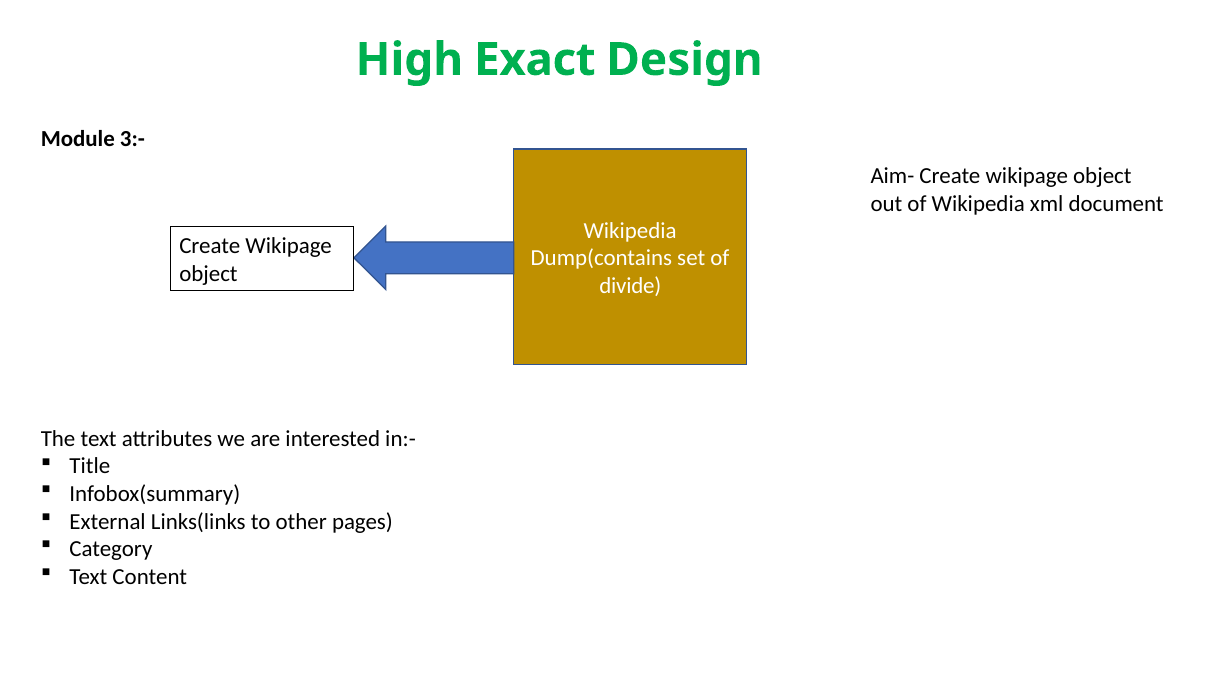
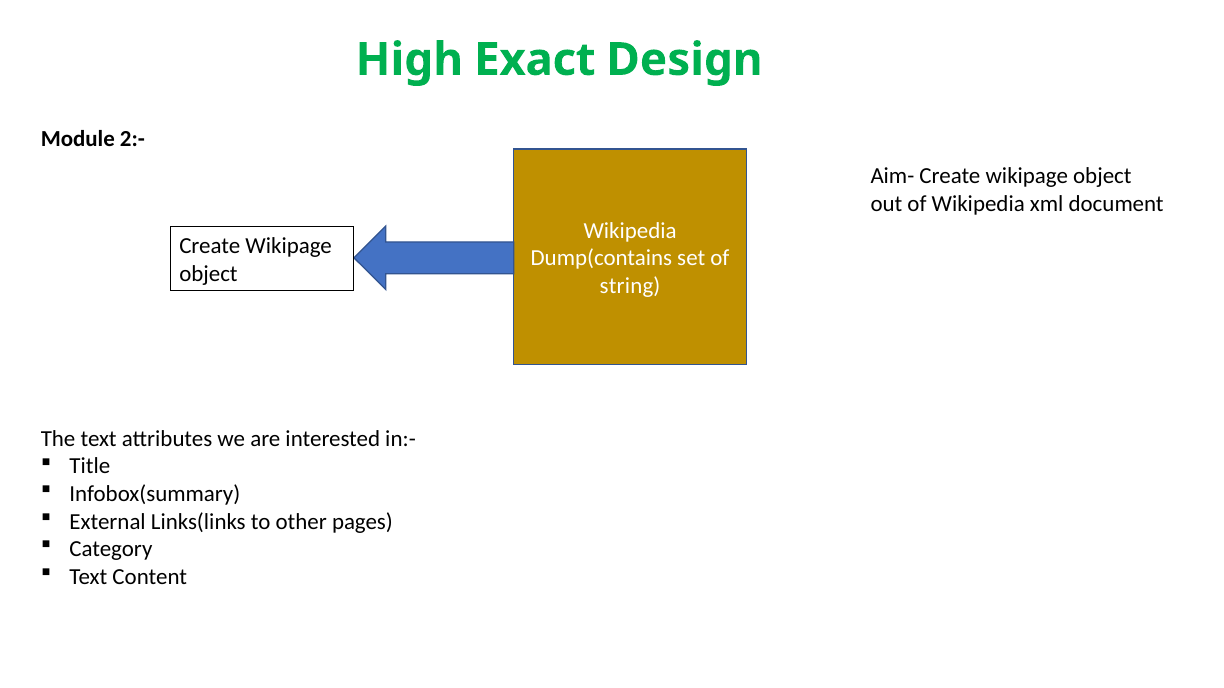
3:-: 3:- -> 2:- (132, 139)
divide: divide -> string (630, 286)
